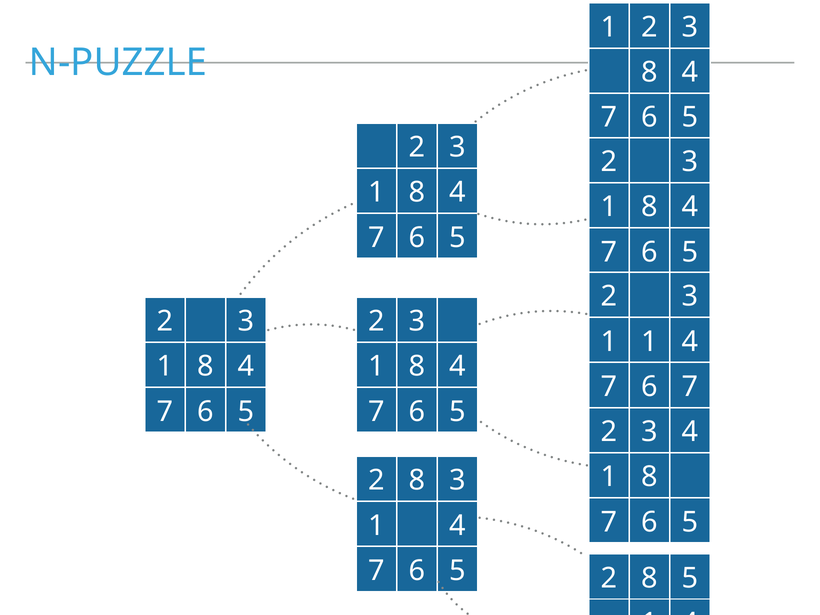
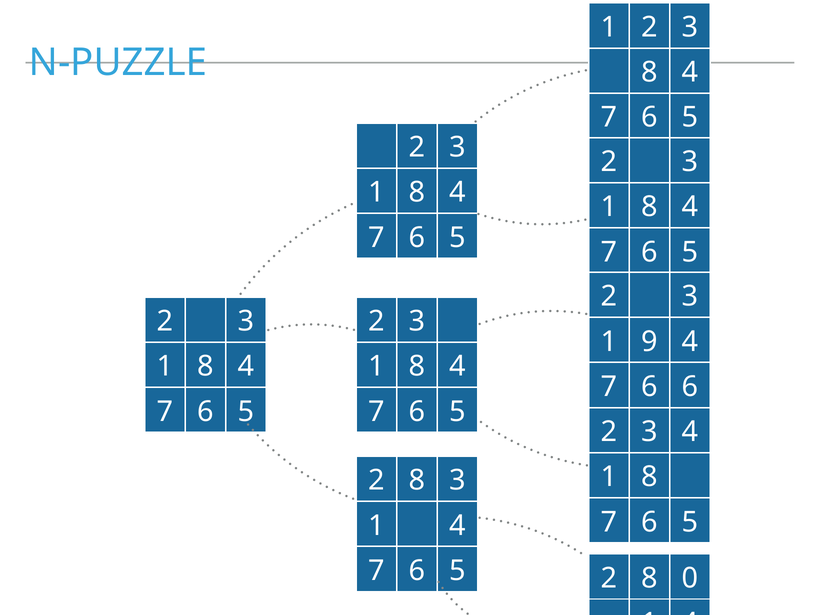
1 1: 1 -> 9 (649, 342)
6 7: 7 -> 6 (690, 387)
8 5: 5 -> 0 (690, 578)
